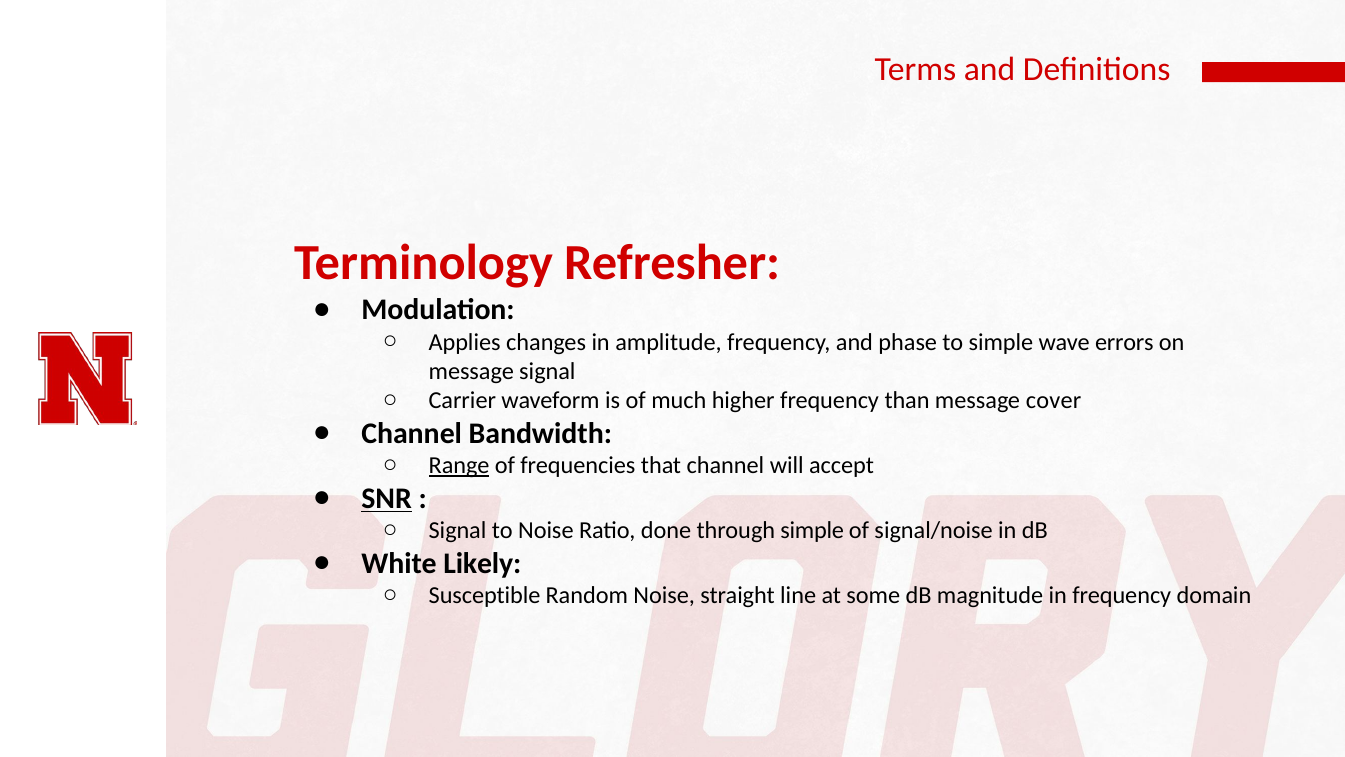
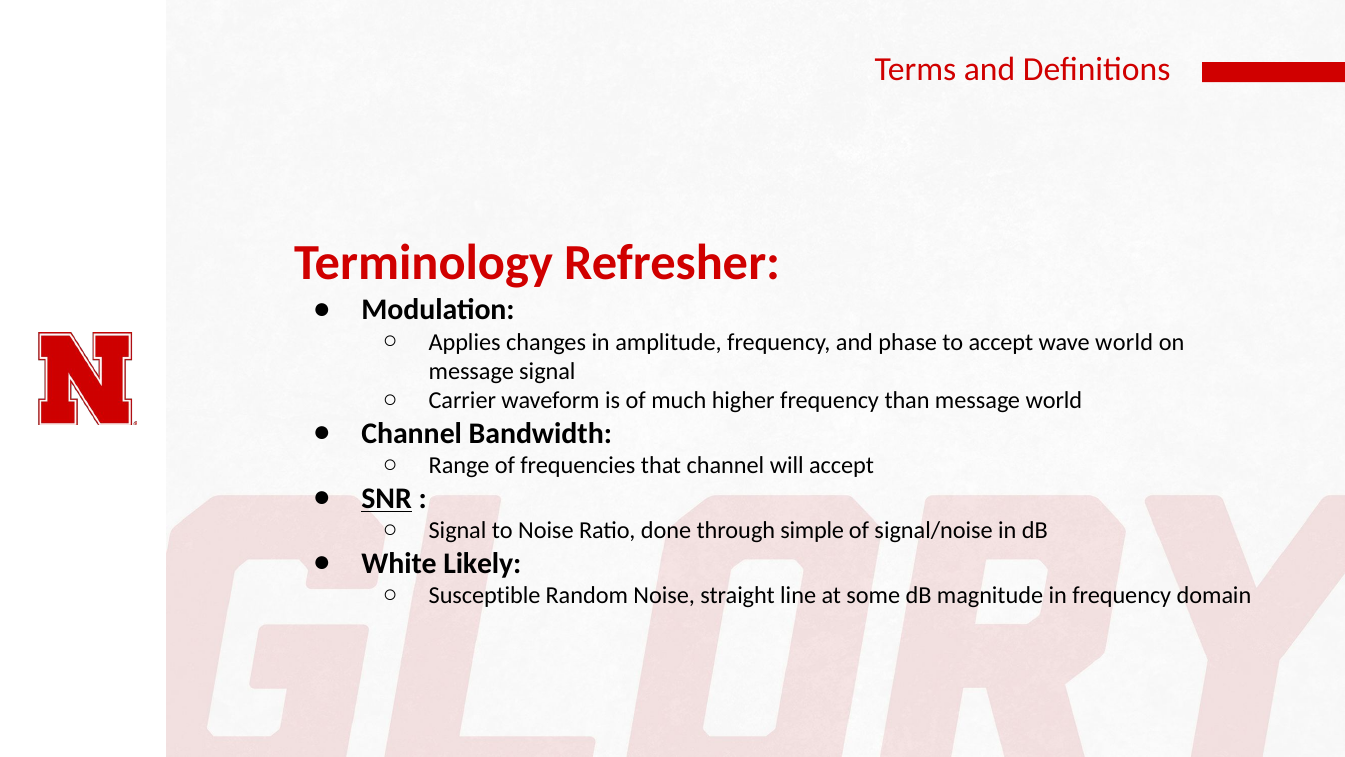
to simple: simple -> accept (1001, 342)
wave errors: errors -> world (1124, 342)
message cover: cover -> world (1054, 400)
Range underline: present -> none (459, 465)
